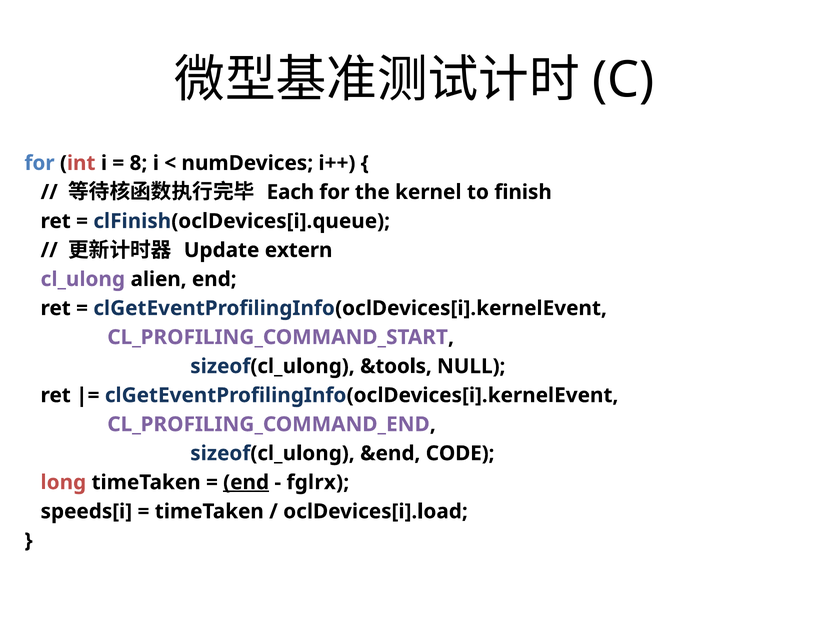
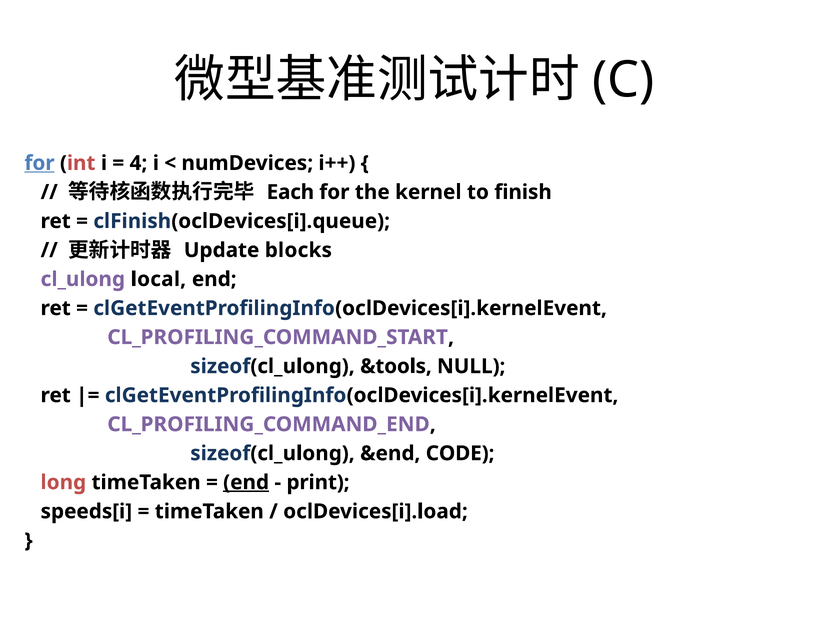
for underline: none -> present (40, 163)
8: 8 -> 4 (138, 163)
extern: extern -> blocks (298, 250)
alien: alien -> local (158, 279)
fglrx: fglrx -> print (318, 482)
